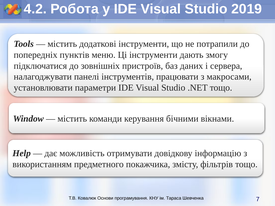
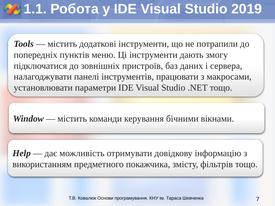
4.2: 4.2 -> 1.1 (35, 9)
